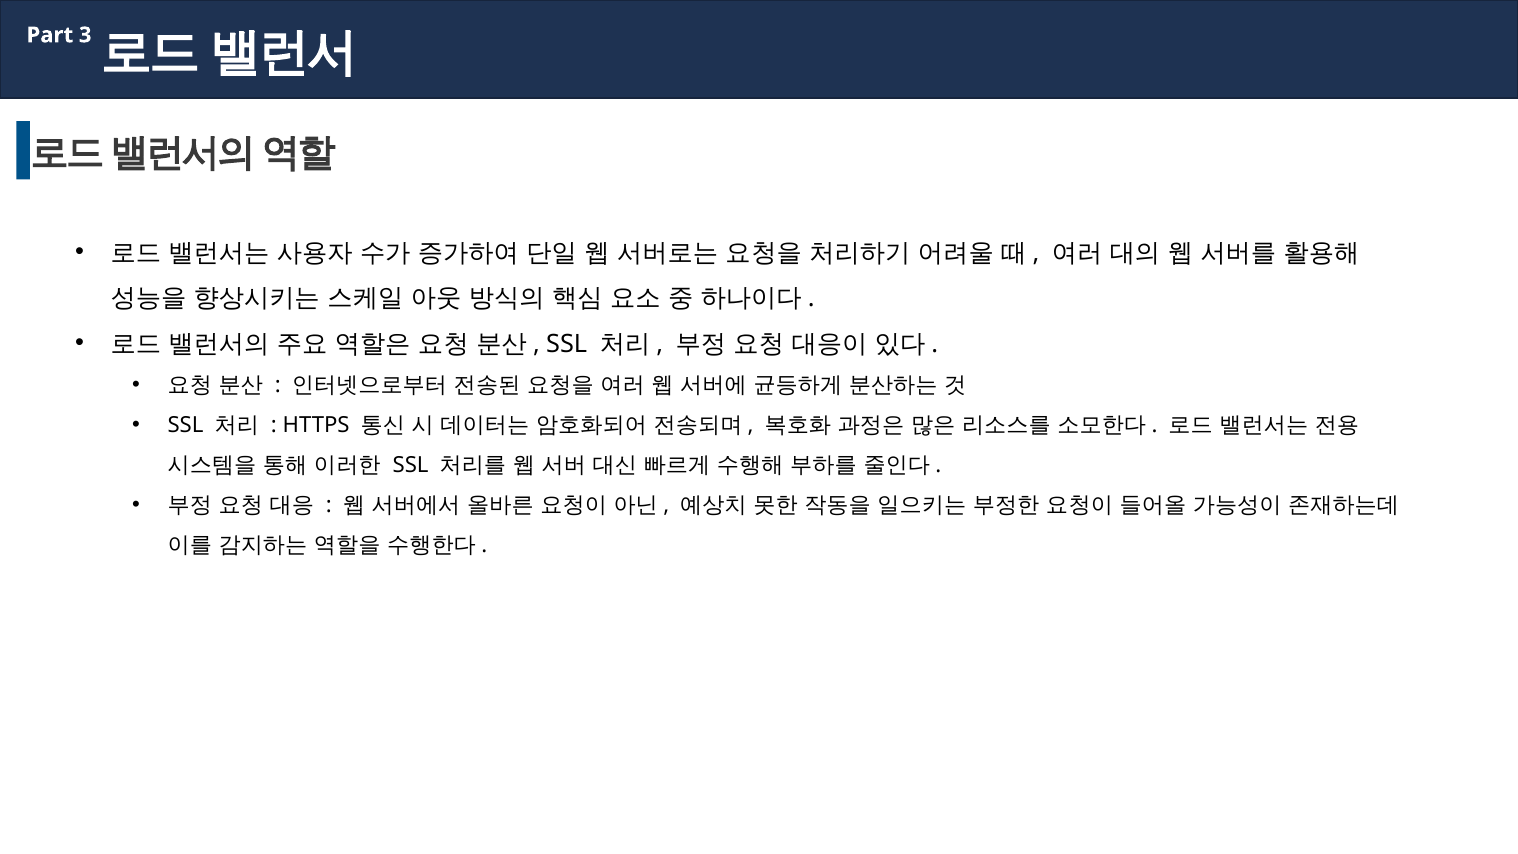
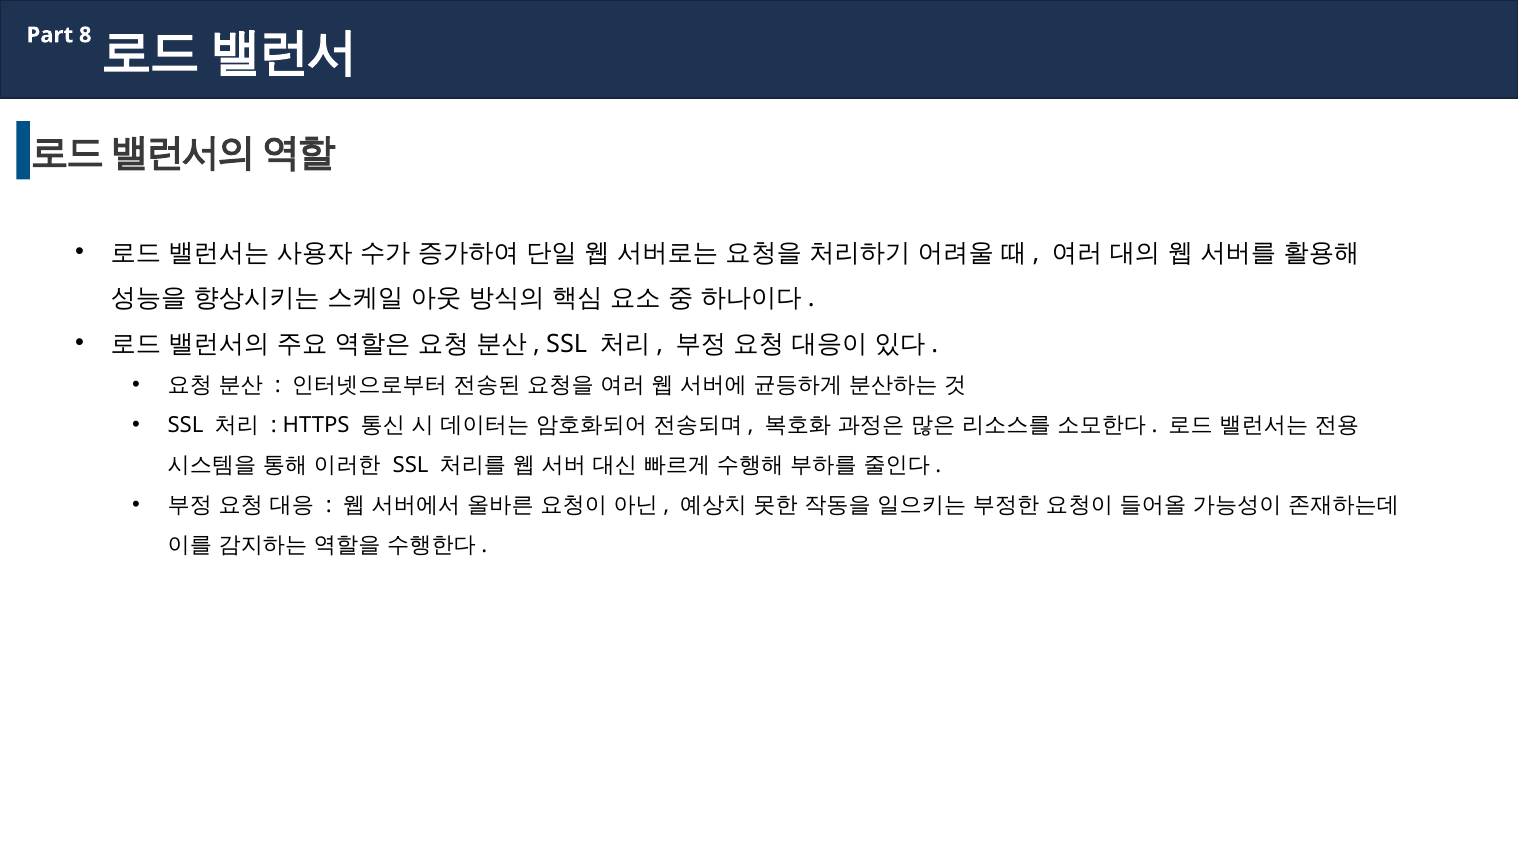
3: 3 -> 8 (85, 35)
